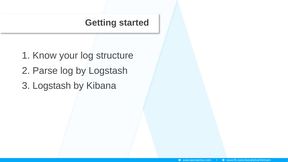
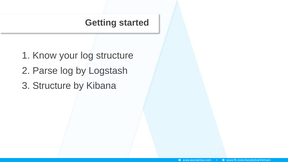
3 Logstash: Logstash -> Structure (52, 86)
